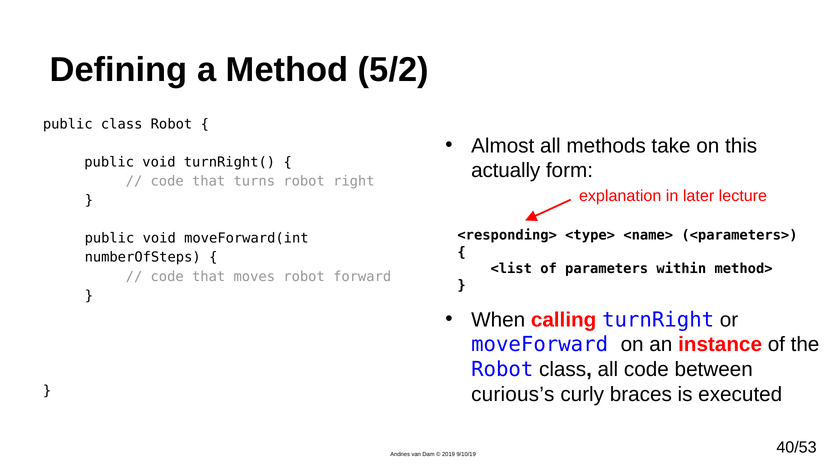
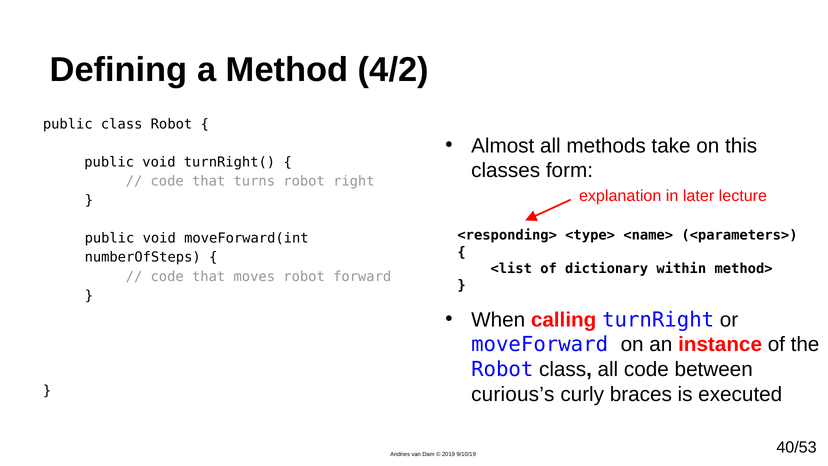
5/2: 5/2 -> 4/2 (393, 70)
actually: actually -> classes (506, 171)
parameters: parameters -> dictionary (607, 268)
